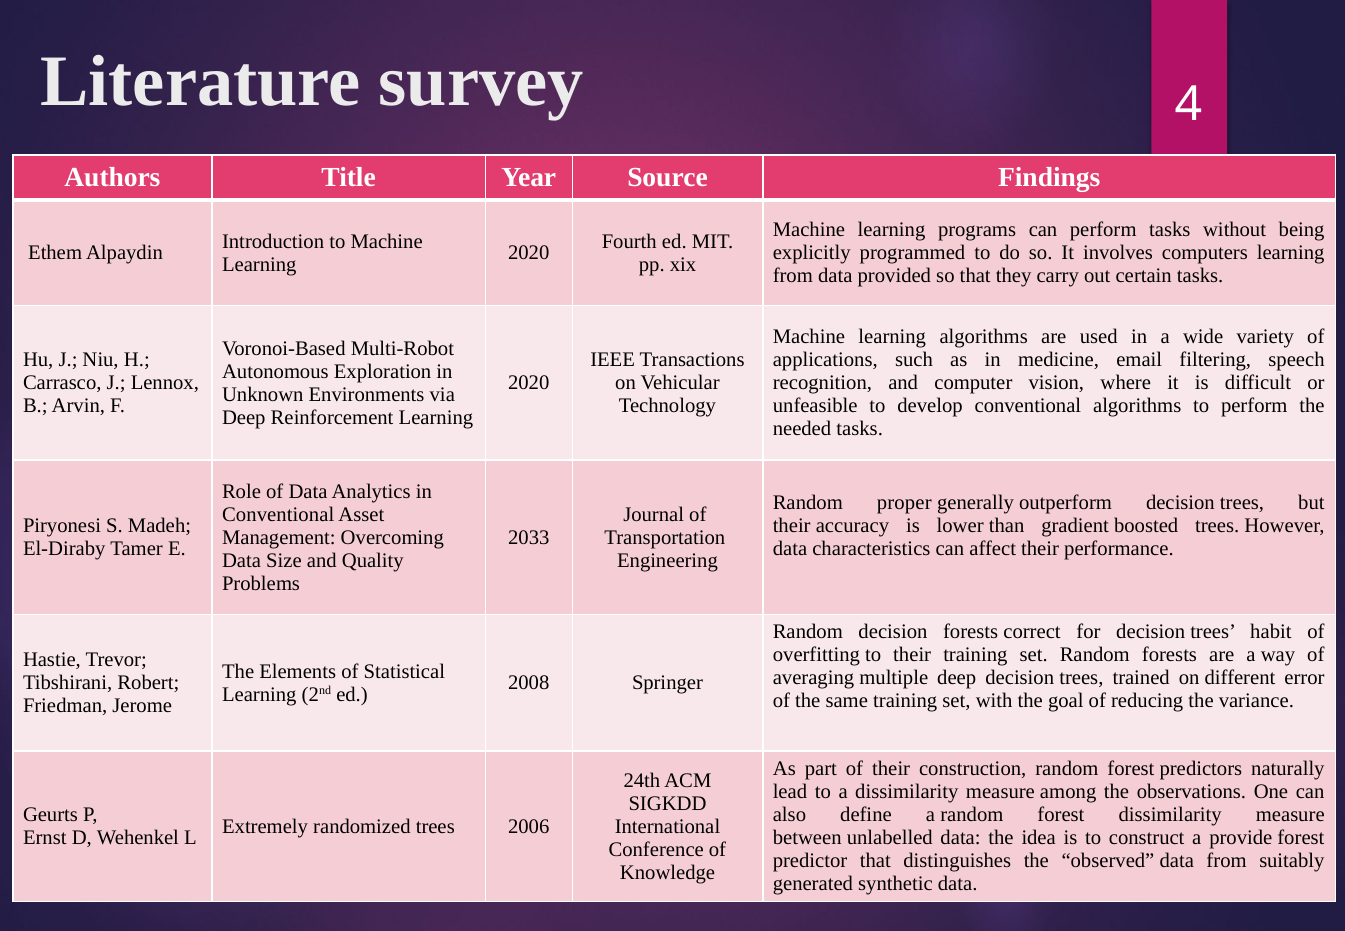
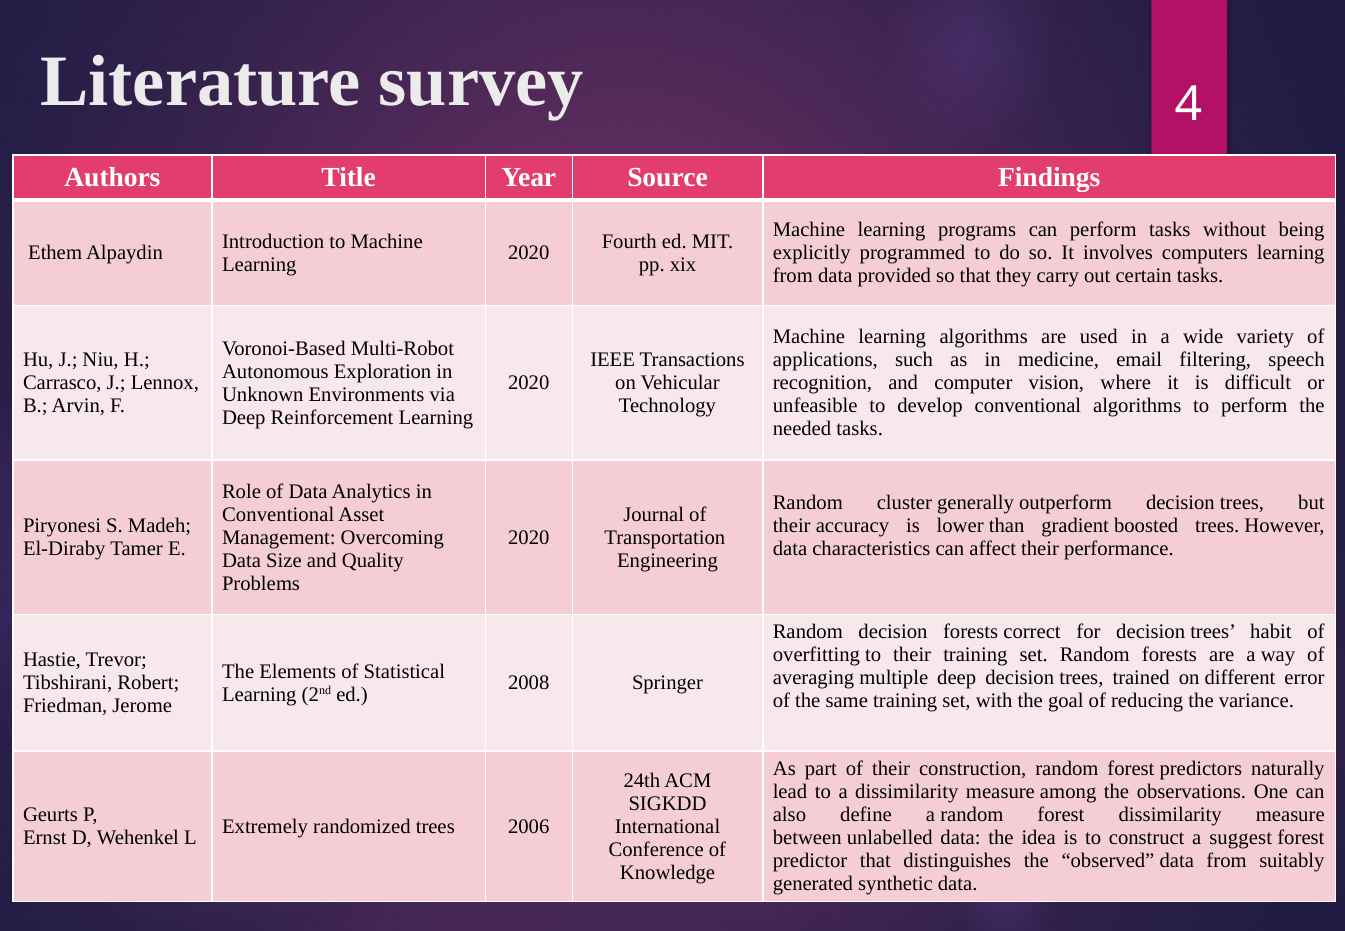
proper: proper -> cluster (904, 503)
2033: 2033 -> 2020 (529, 537)
provide: provide -> suggest (1241, 838)
